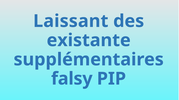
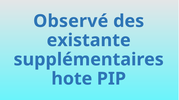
Laissant: Laissant -> Observé (71, 21)
falsy: falsy -> hote (72, 79)
